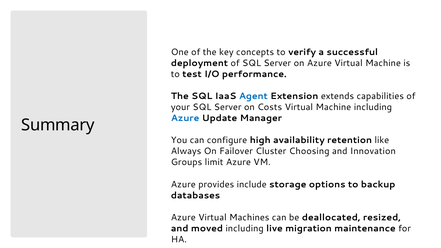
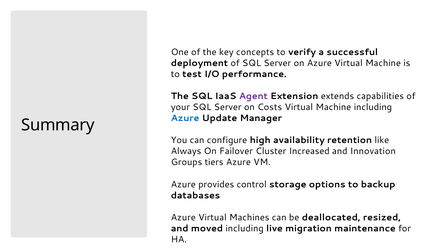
Agent colour: blue -> purple (253, 96)
Choosing: Choosing -> Increased (309, 151)
limit: limit -> tiers (214, 162)
include: include -> control (252, 184)
